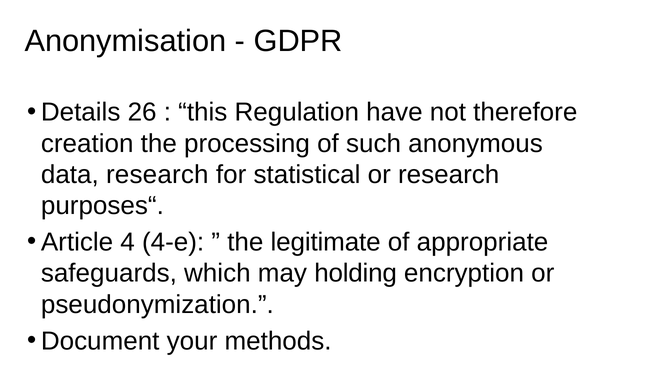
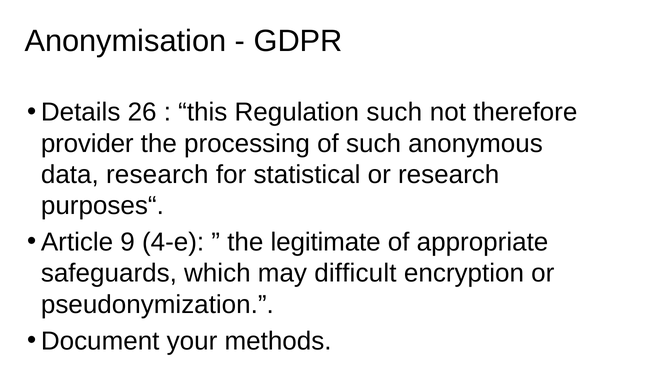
Regulation have: have -> such (394, 113)
creation: creation -> provider (87, 144)
4: 4 -> 9 (128, 243)
holding: holding -> difficult (355, 274)
